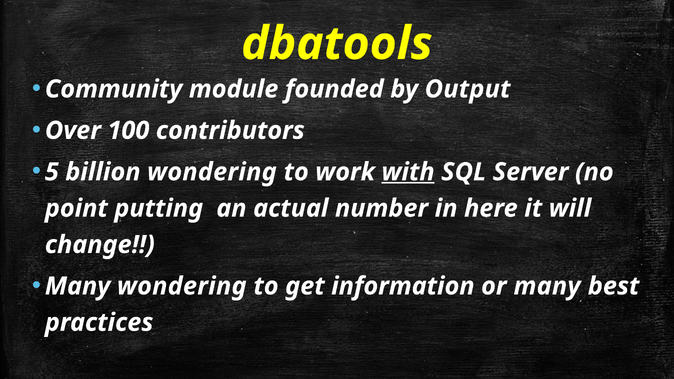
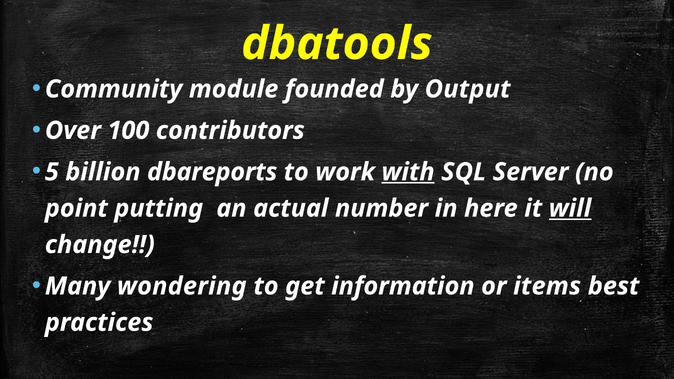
billion wondering: wondering -> dbareports (212, 172)
will underline: none -> present (570, 208)
or many: many -> items (547, 286)
